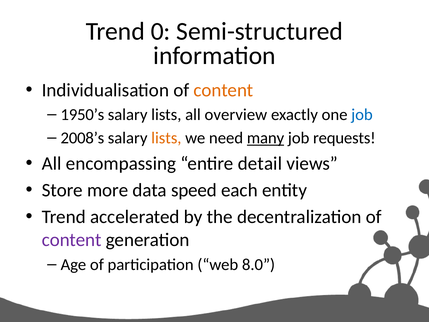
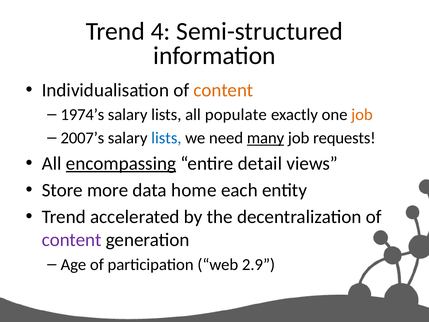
0: 0 -> 4 (161, 31)
1950’s: 1950’s -> 1974’s (82, 115)
overview: overview -> populate (236, 115)
job colour: blue -> orange (362, 115)
2008’s: 2008’s -> 2007’s (82, 138)
lists colour: orange -> blue (166, 138)
encompassing underline: none -> present (121, 163)
speed: speed -> home (194, 190)
8.0: 8.0 -> 2.9 (258, 264)
